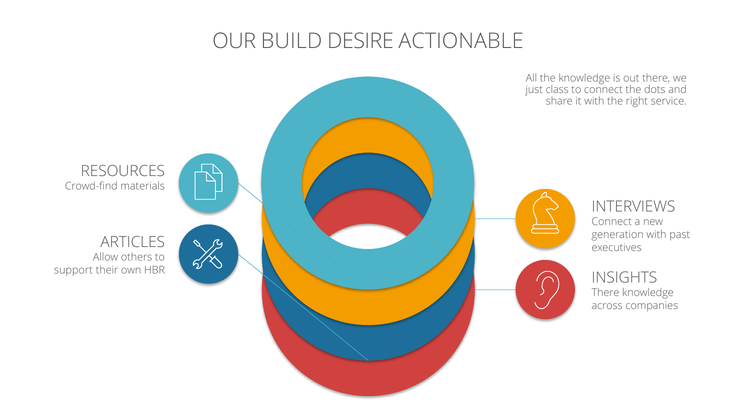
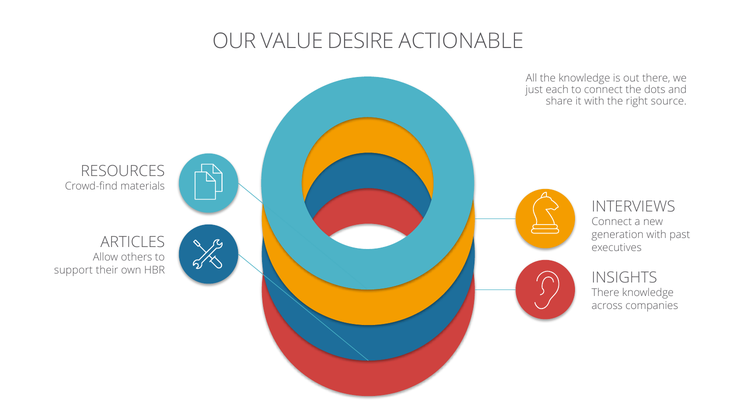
BUILD: BUILD -> VALUE (292, 41)
class: class -> each (557, 90)
service: service -> source (669, 101)
